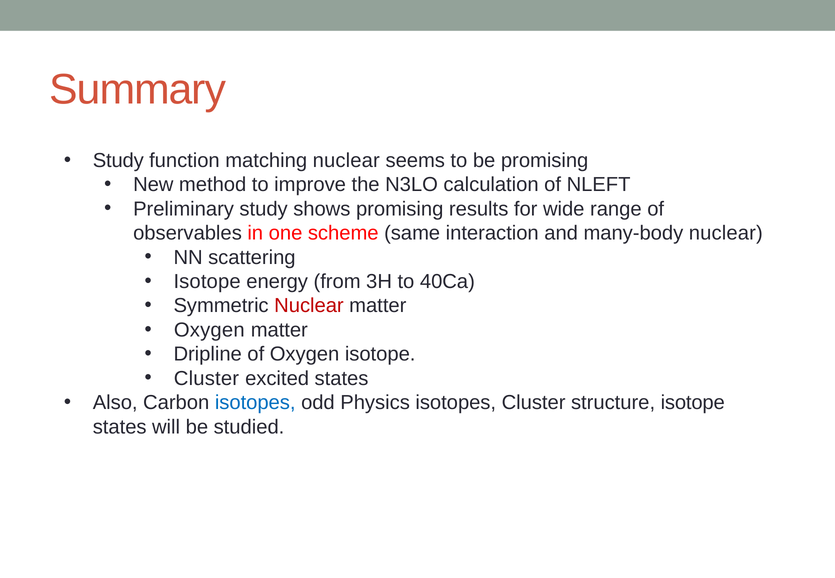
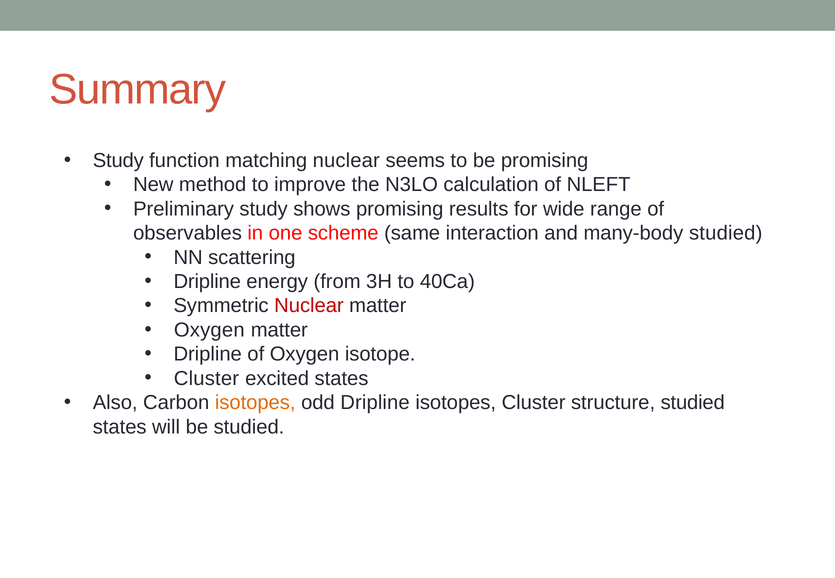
many-body nuclear: nuclear -> studied (726, 233)
Isotope: Isotope -> Dripline (207, 282)
isotopes colour: blue -> orange (255, 403)
odd Physics: Physics -> Dripline (375, 403)
structure isotope: isotope -> studied (693, 403)
